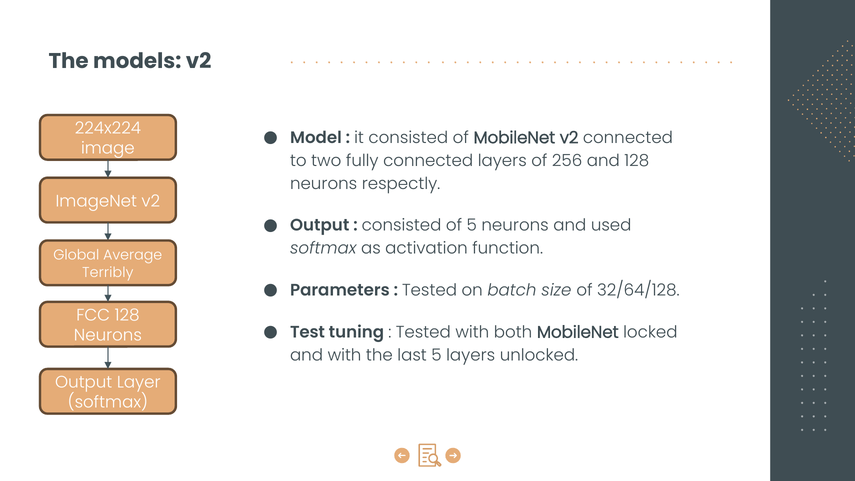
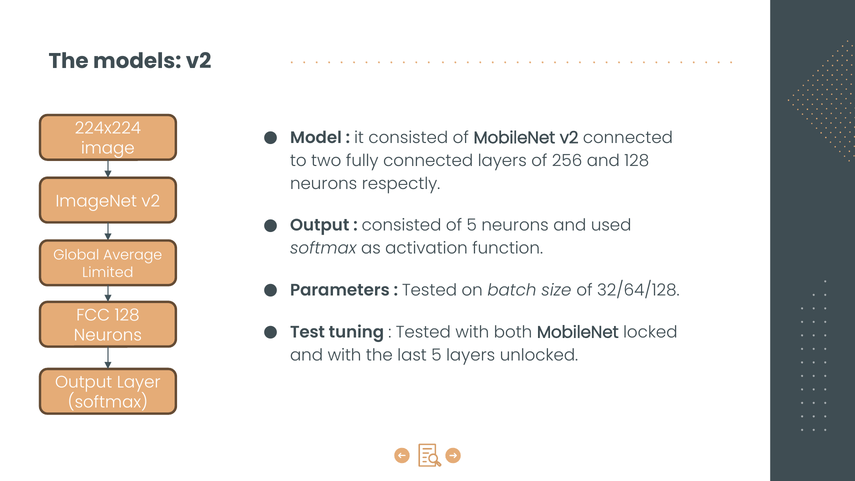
Terribly: Terribly -> Limited (108, 272)
